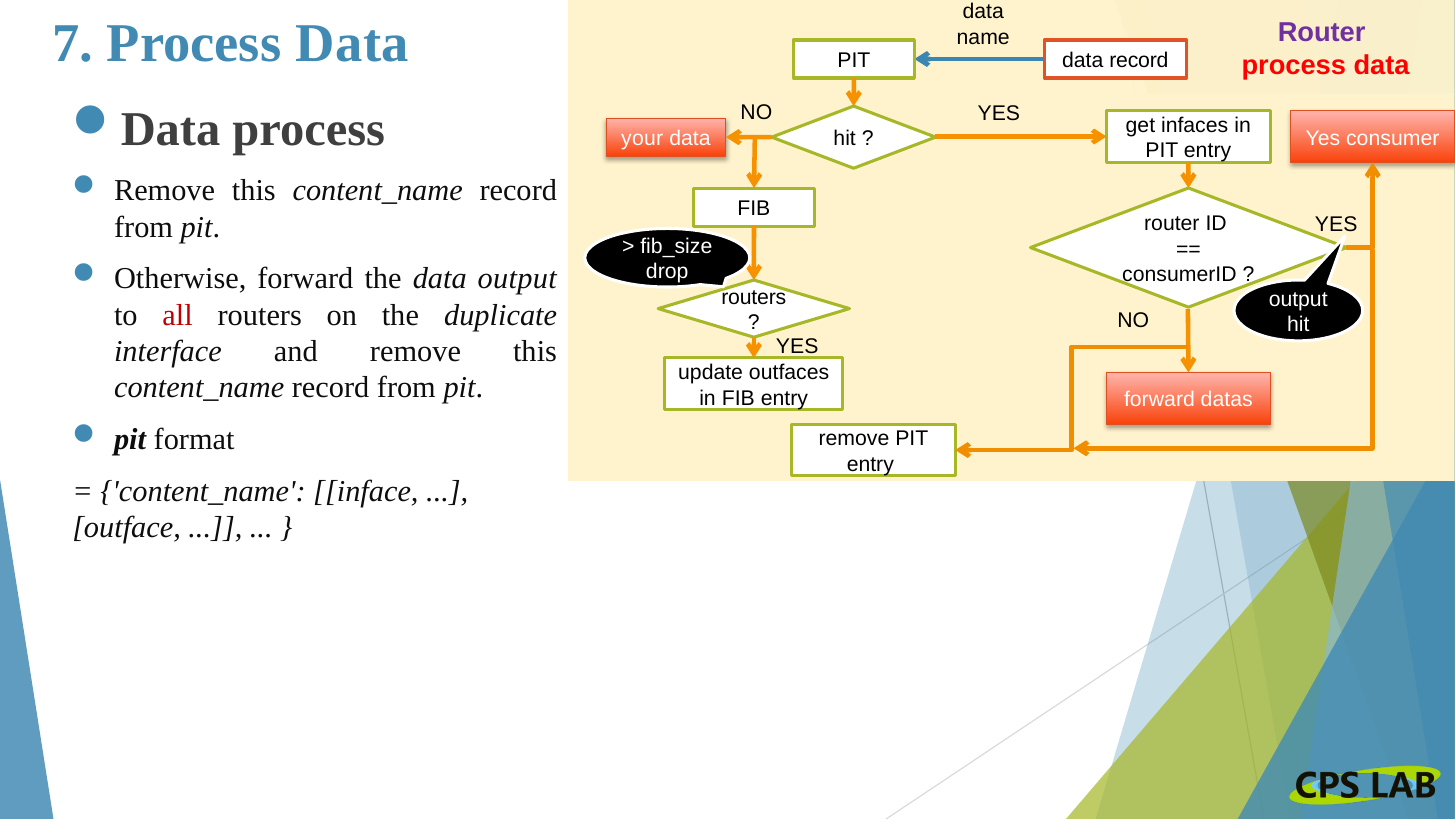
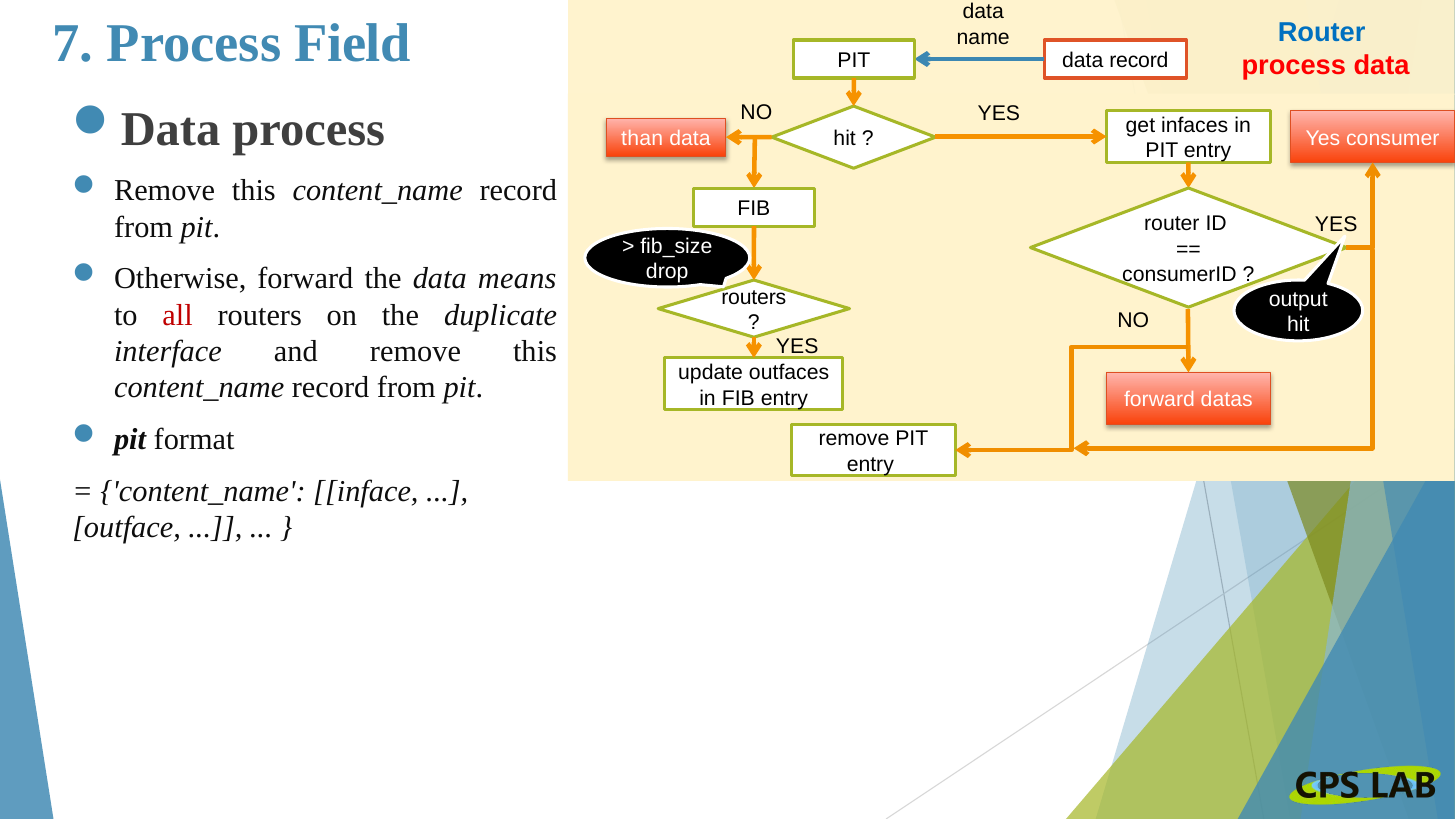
7 Process Data: Data -> Field (353, 43)
Router colour: purple -> blue (1322, 33)
your: your -> than (642, 139)
data output: output -> means (517, 278)
